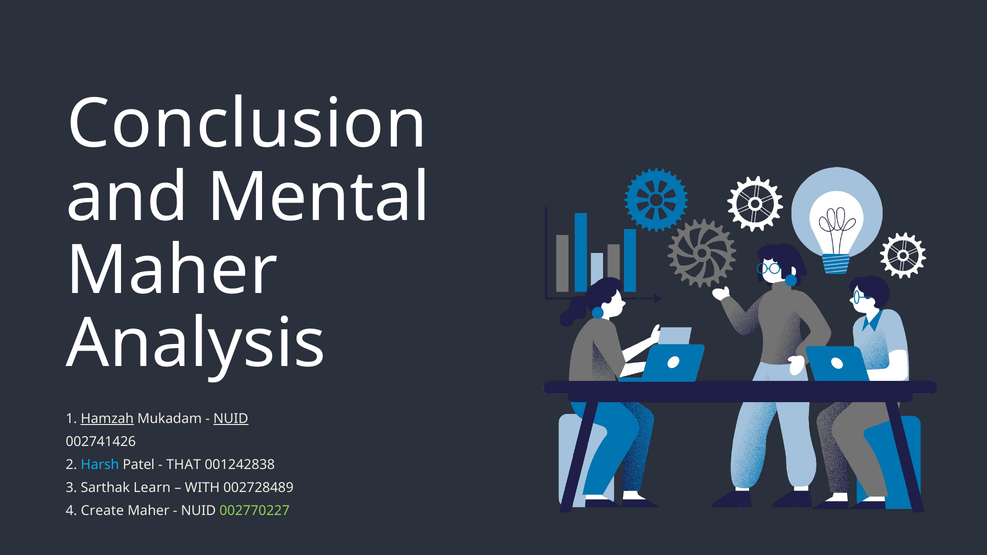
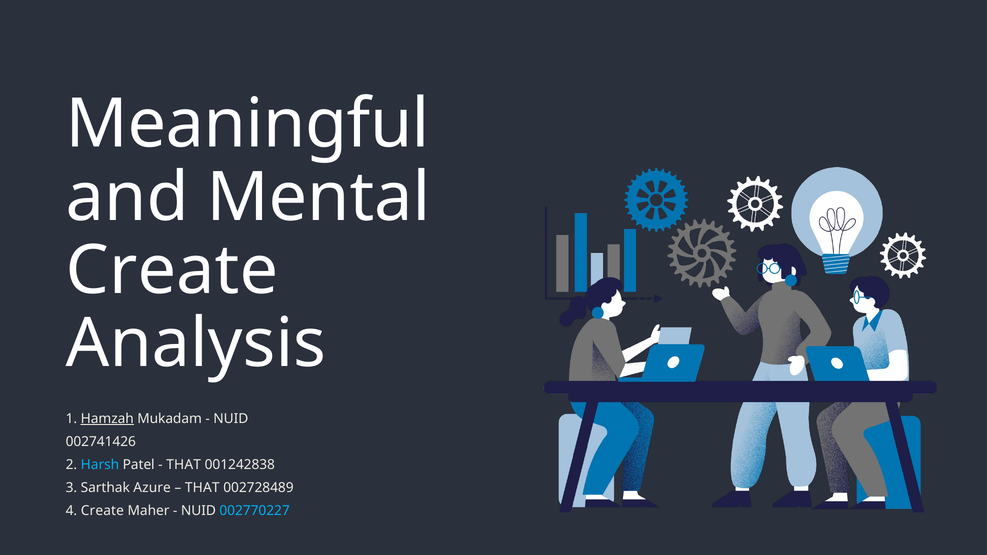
Conclusion: Conclusion -> Meaningful (248, 124)
Maher: Maher -> Create (172, 271)
NUID underline: present -> none (231, 419)
Learn: Learn -> Azure (152, 488)
WITH: WITH -> THAT (202, 488)
002770227 colour: light green -> light blue (255, 511)
